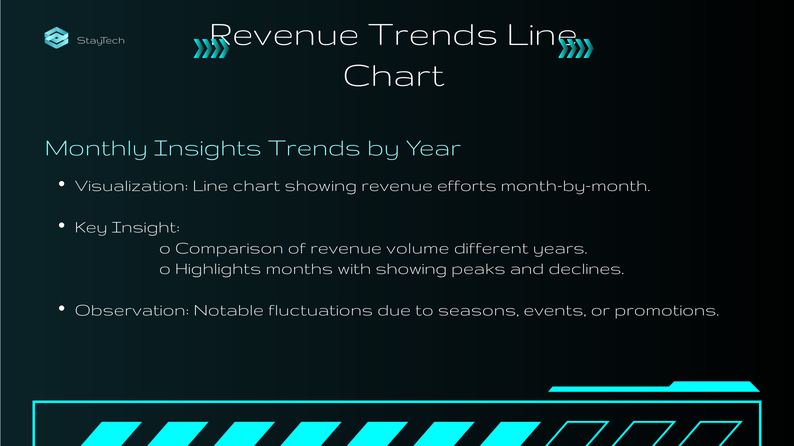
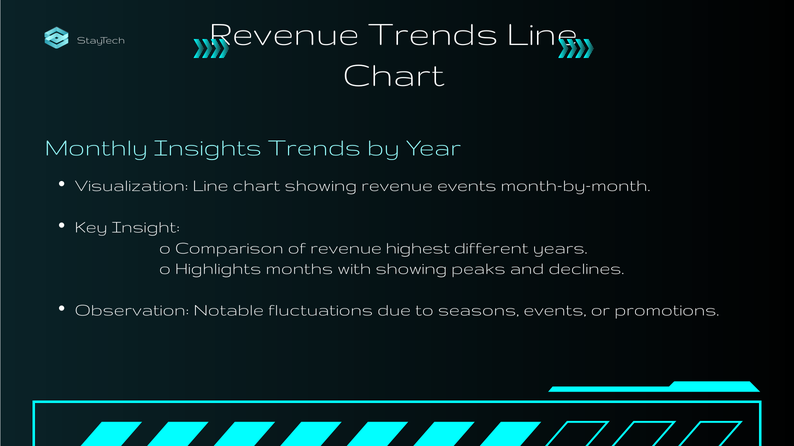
revenue efforts: efforts -> events (467, 185)
volume: volume -> highest (418, 248)
